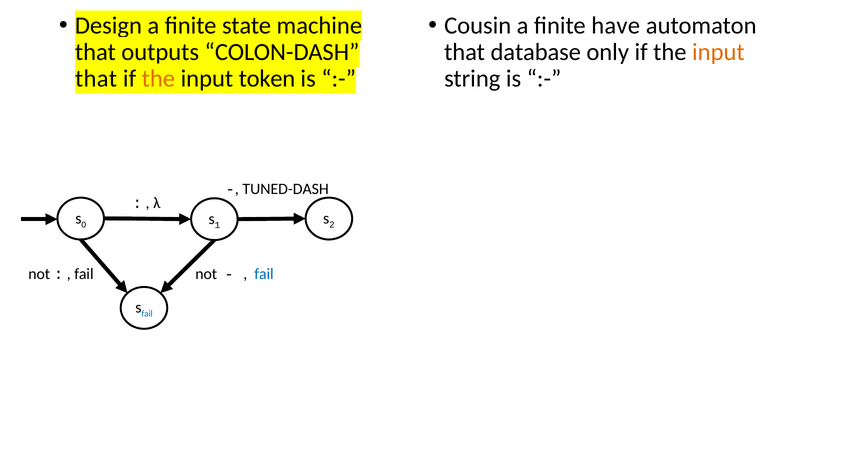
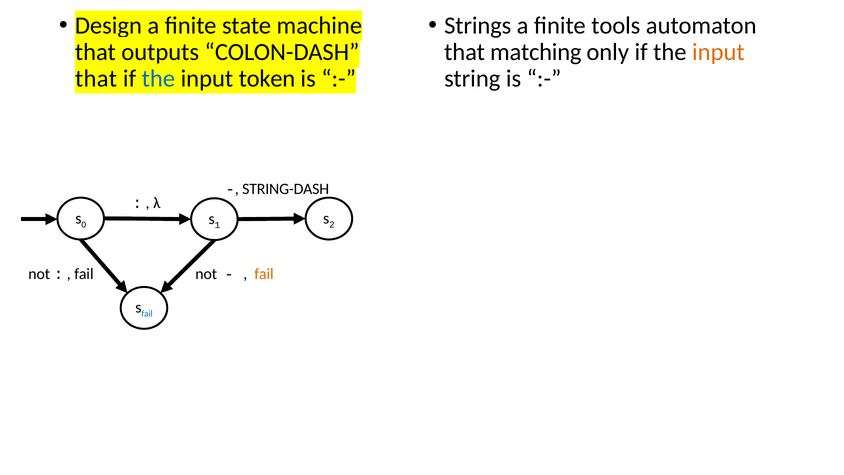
Cousin: Cousin -> Strings (478, 26)
have: have -> tools (616, 26)
database: database -> matching (536, 52)
the colour: orange -> blue (158, 79)
TUNED-DASH: TUNED-DASH -> STRING-DASH (286, 189)
fail colour: blue -> orange (264, 274)
